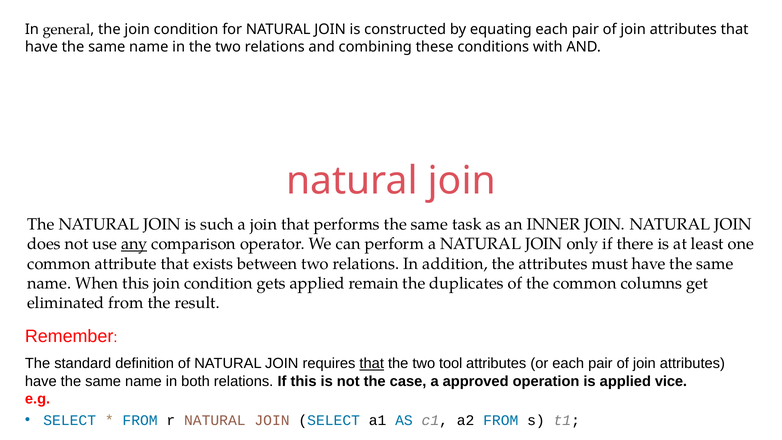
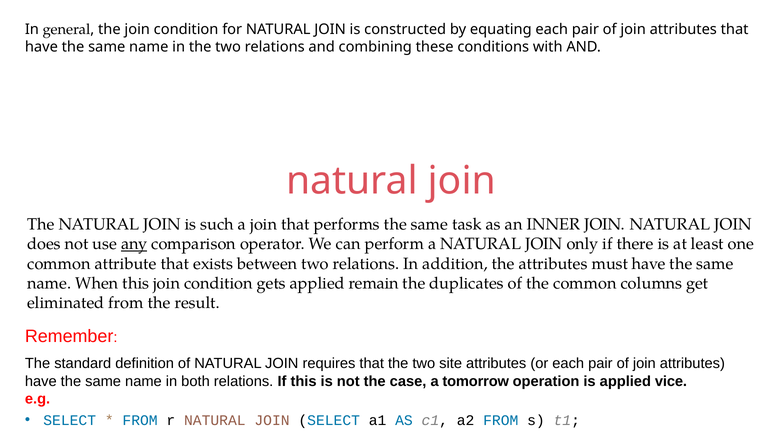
that underline: present -> none (372, 364)
tool: tool -> site (451, 364)
approved: approved -> tomorrow (476, 381)
